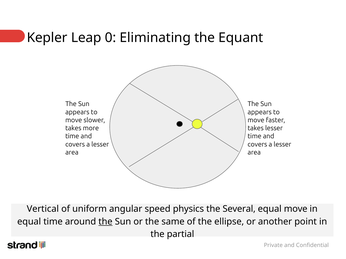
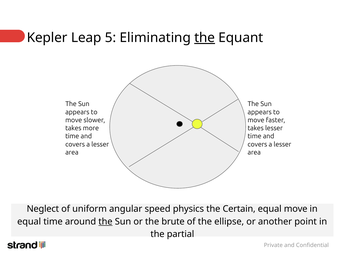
0: 0 -> 5 (111, 38)
the underline: none -> present (205, 38)
Vertical: Vertical -> Neglect (43, 209)
Several: Several -> Certain (239, 209)
same: same -> brute (173, 222)
